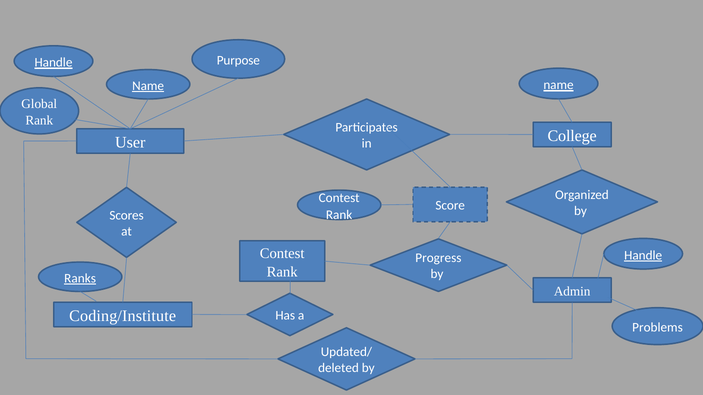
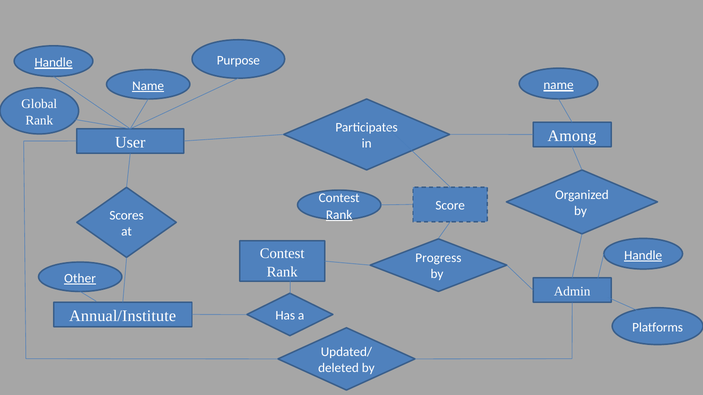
College: College -> Among (572, 136)
Rank underline: none -> present (339, 215)
Ranks: Ranks -> Other (80, 279)
Coding/Institute: Coding/Institute -> Annual/Institute (123, 317)
Problems: Problems -> Platforms (658, 328)
